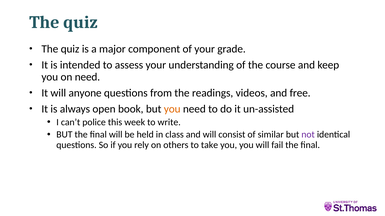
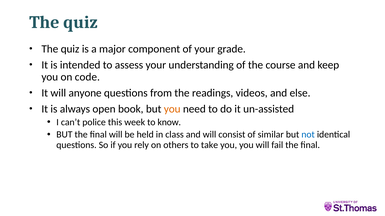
on need: need -> code (87, 77)
free: free -> else (300, 93)
write: write -> know (169, 122)
not colour: purple -> blue (308, 135)
